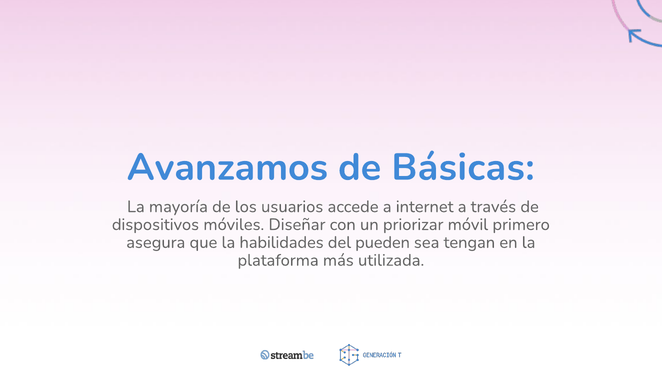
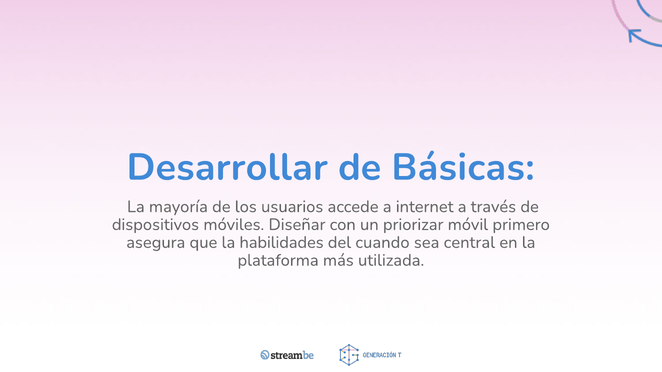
Avanzamos: Avanzamos -> Desarrollar (227, 167)
pueden: pueden -> cuando (382, 243)
tengan: tengan -> central (469, 243)
